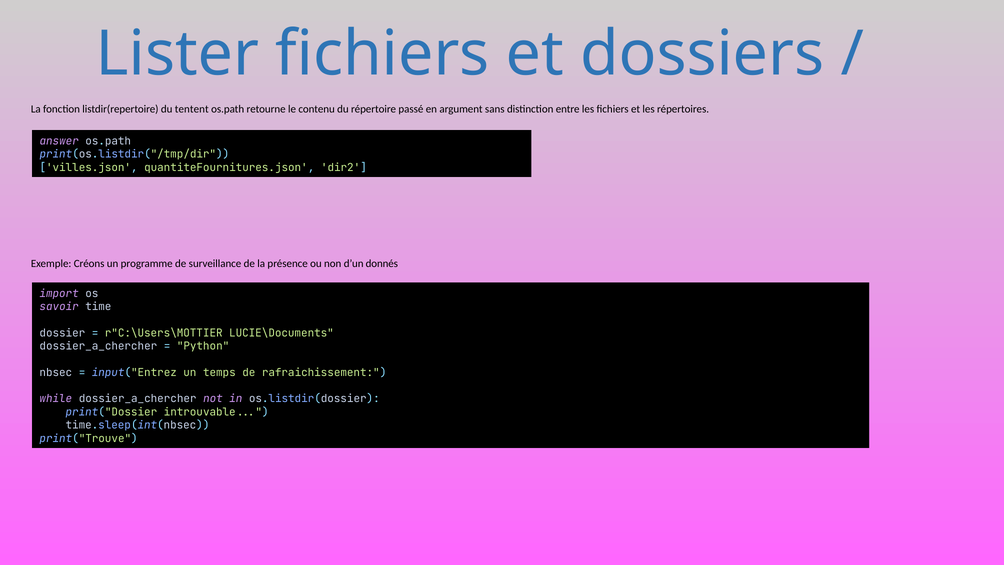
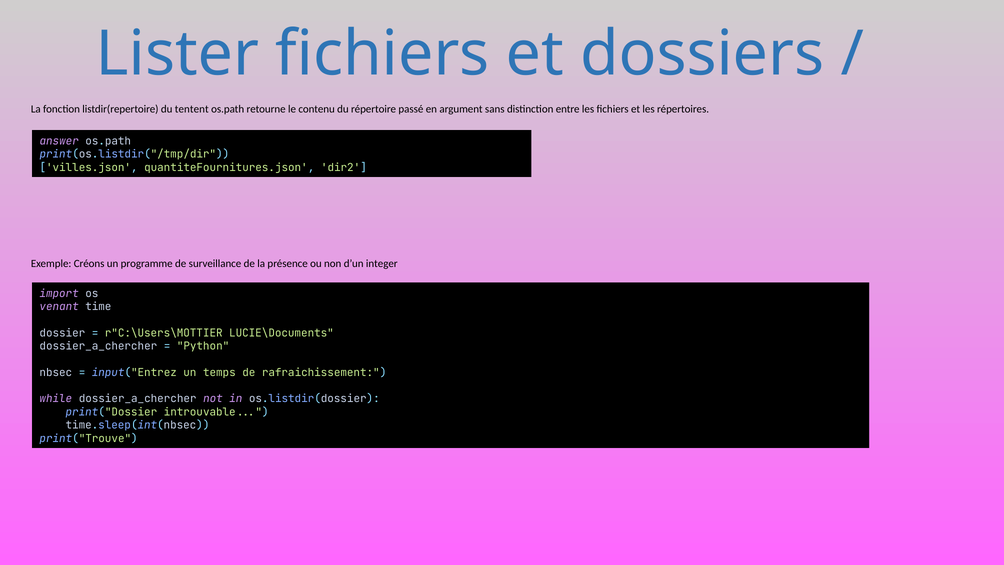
donnés: donnés -> integer (382, 263)
savoir: savoir -> venant (59, 307)
